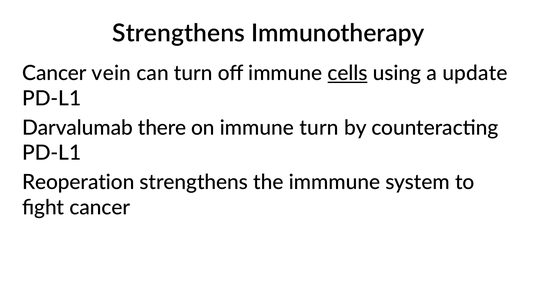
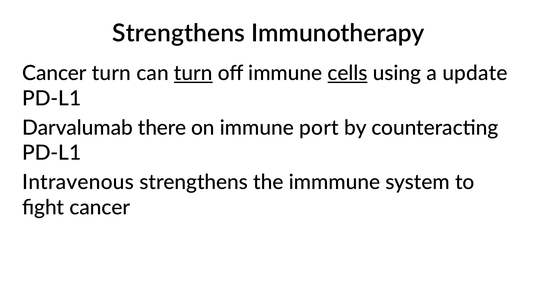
Cancer vein: vein -> turn (111, 73)
turn underline: none -> present (193, 73)
immune turn: turn -> port (319, 128)
Reoperation: Reoperation -> Intravenous (78, 182)
